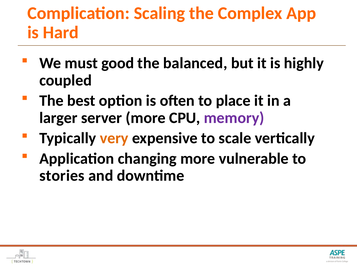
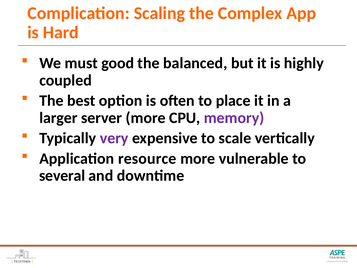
very colour: orange -> purple (114, 138)
changing: changing -> resource (147, 158)
stories: stories -> several (62, 176)
